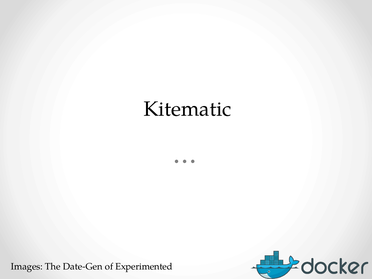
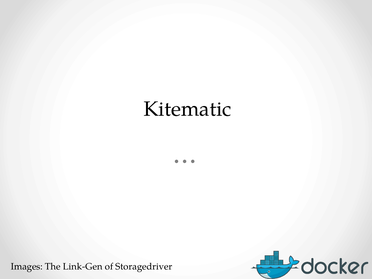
Date-Gen: Date-Gen -> Link-Gen (83, 267)
Experimented: Experimented -> Storagedriver (144, 267)
